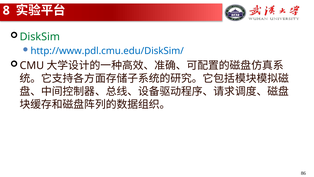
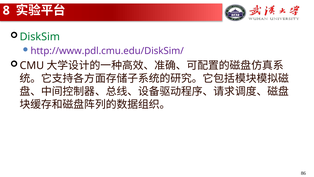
http://www.pdl.cmu.edu/DiskSim/ colour: blue -> purple (107, 51)
